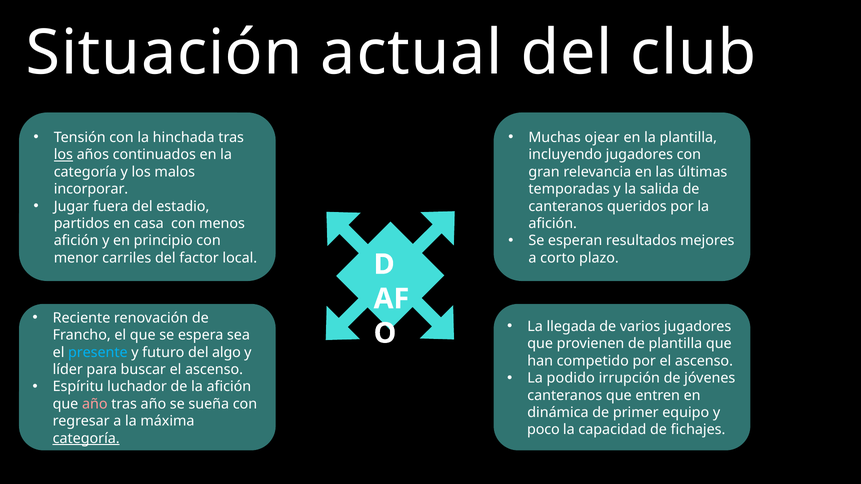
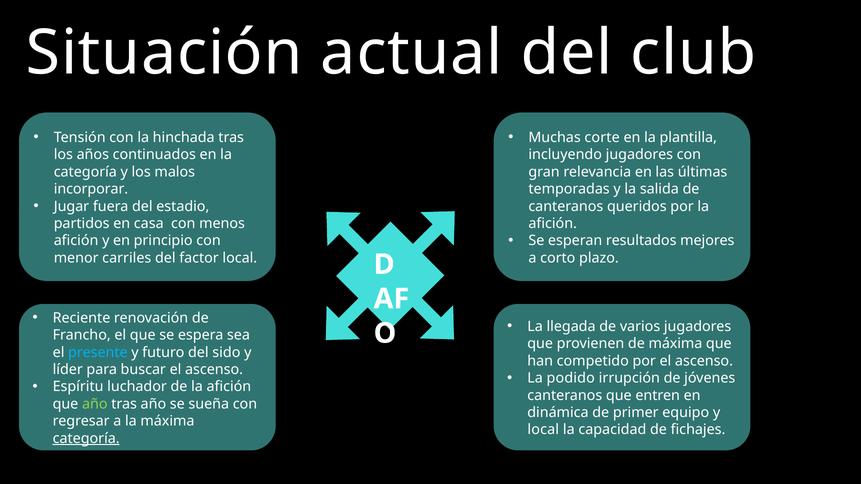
ojear: ojear -> corte (602, 138)
los underline: present -> none (63, 155)
de plantilla: plantilla -> máxima (675, 344)
algo: algo -> sido (226, 353)
año colour: pink -> light green (95, 404)
poco: poco -> local (543, 430)
